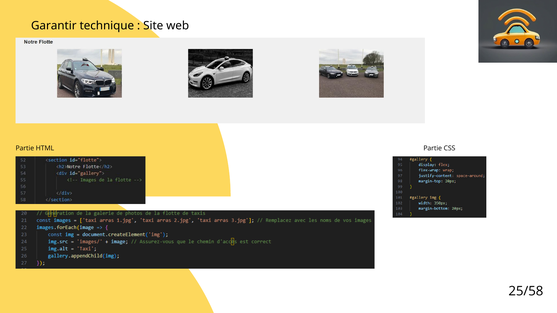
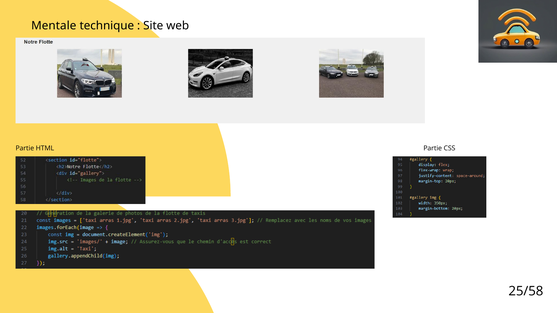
Garantir: Garantir -> Mentale (54, 26)
